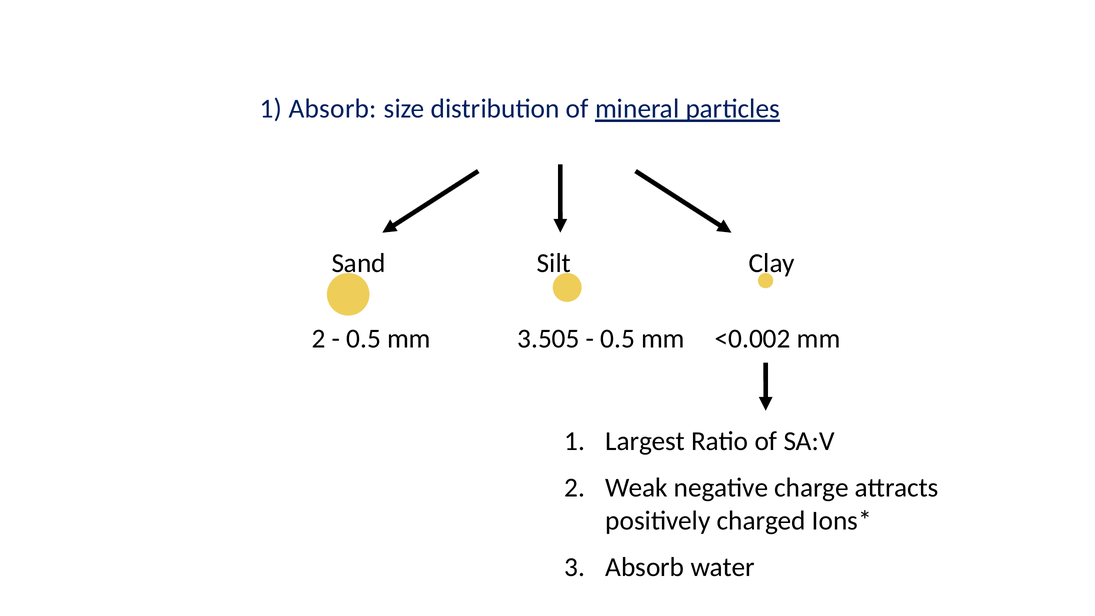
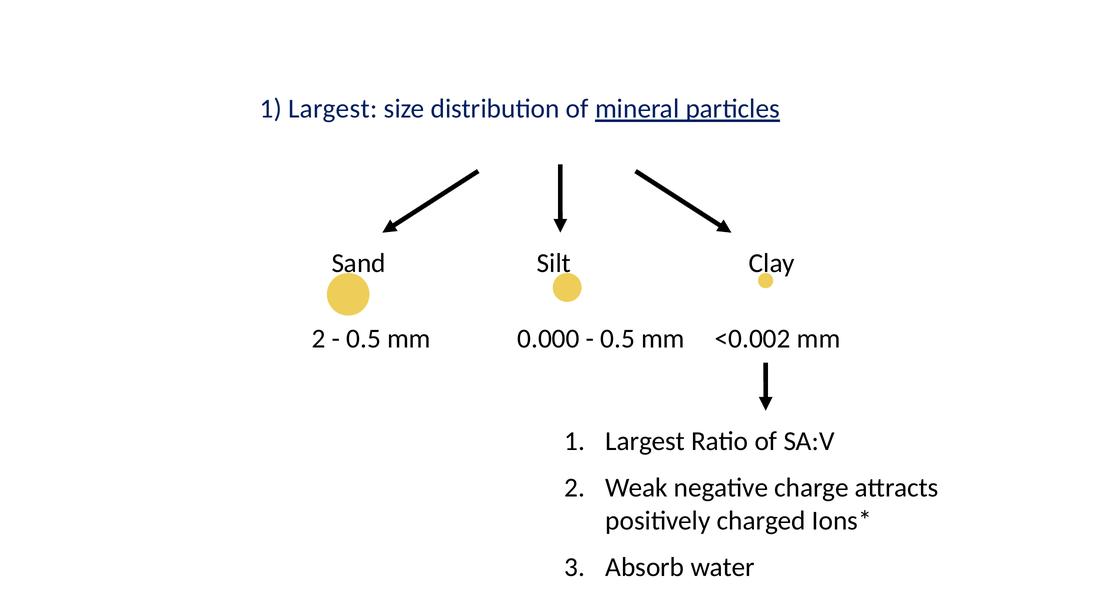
Absorb: Absorb -> Largest (333, 109)
3.505: 3.505 -> 0.000 (548, 339)
